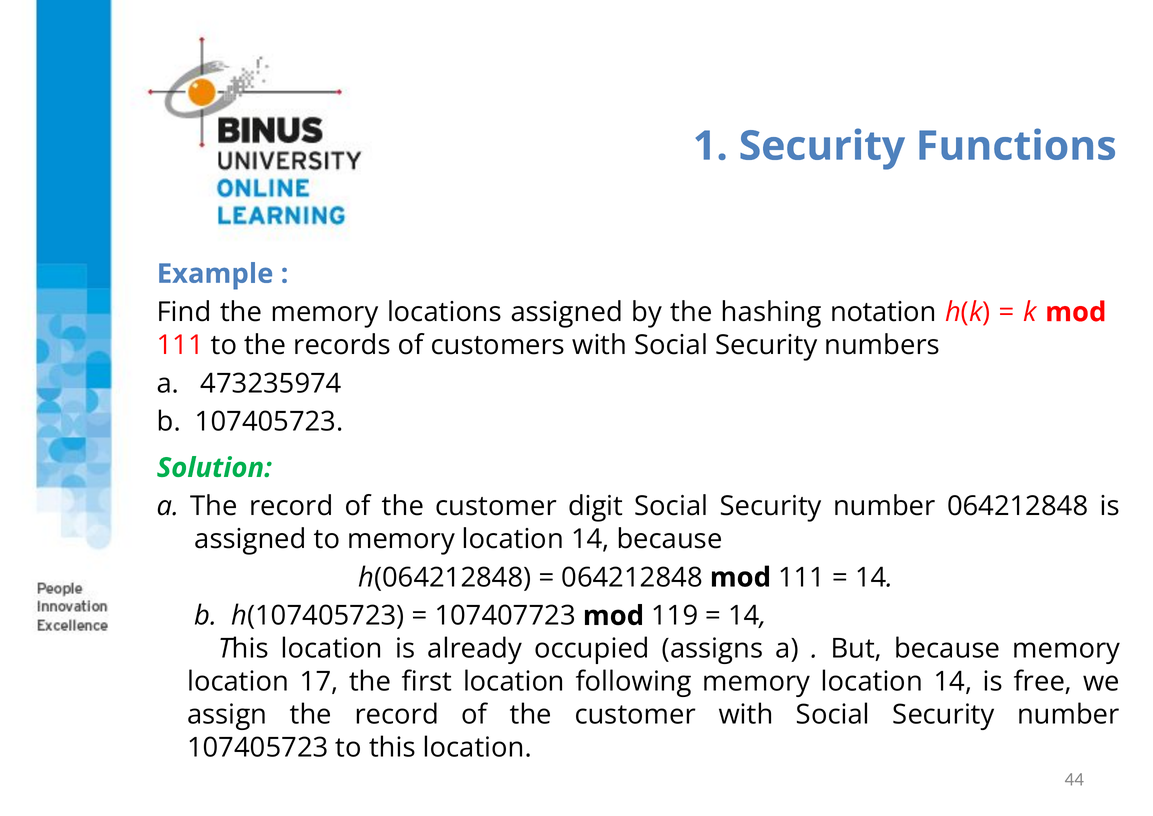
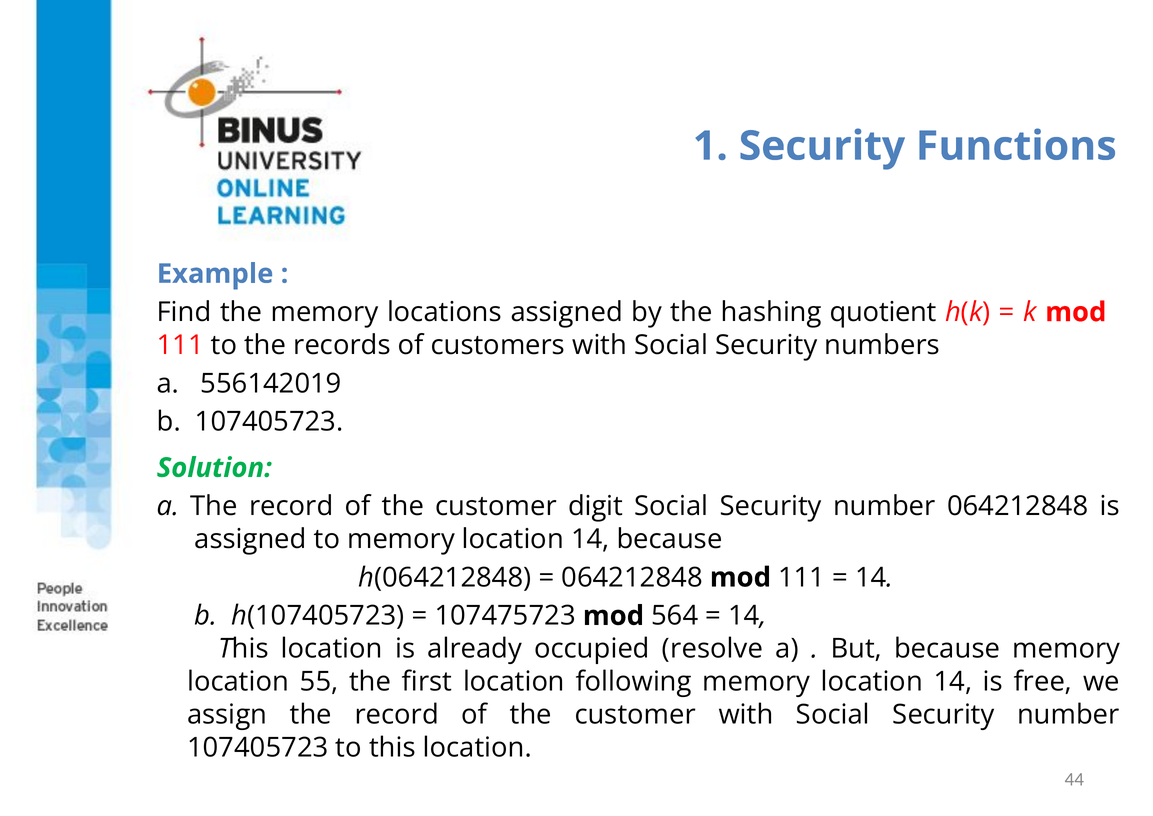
notation: notation -> quotient (883, 312)
473235974: 473235974 -> 556142019 (271, 383)
107407723: 107407723 -> 107475723 (505, 616)
119: 119 -> 564 (675, 616)
assigns: assigns -> resolve (713, 649)
17: 17 -> 55 (319, 682)
